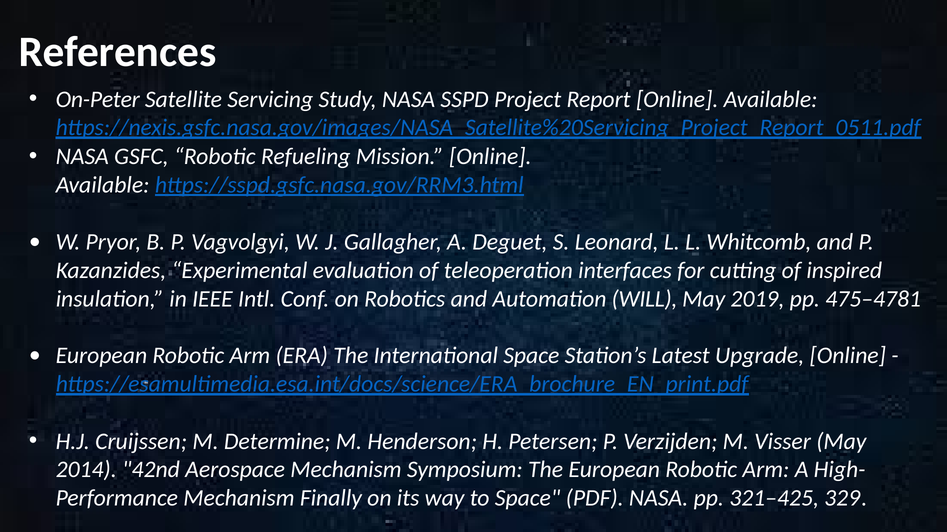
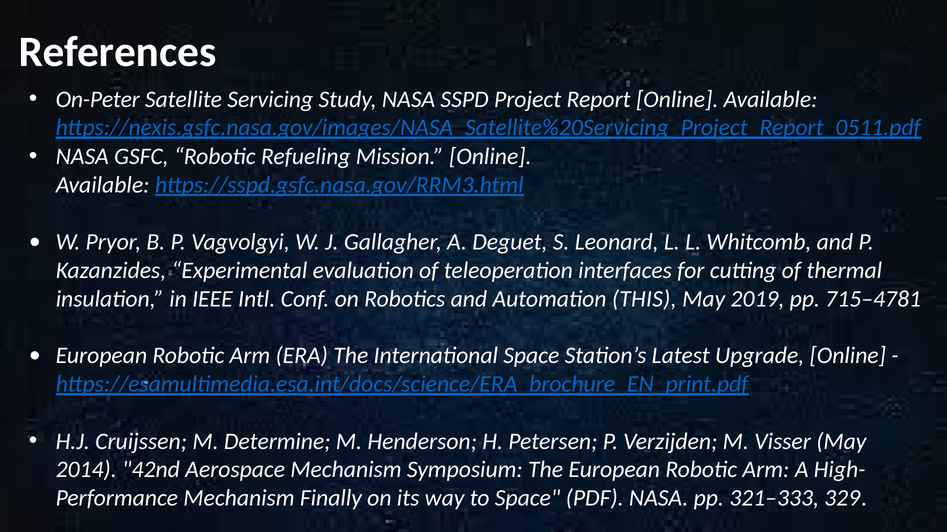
inspired: inspired -> thermal (844, 271)
WILL: WILL -> THIS (644, 299)
475–4781: 475–4781 -> 715–4781 (873, 299)
321–425: 321–425 -> 321–333 (774, 499)
